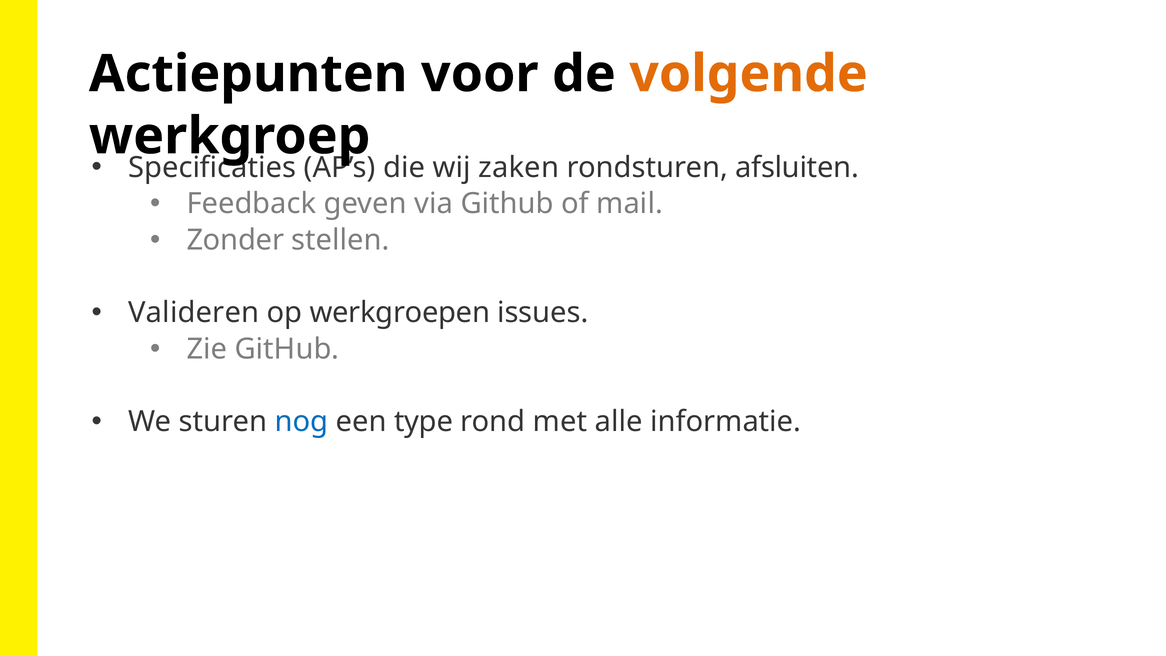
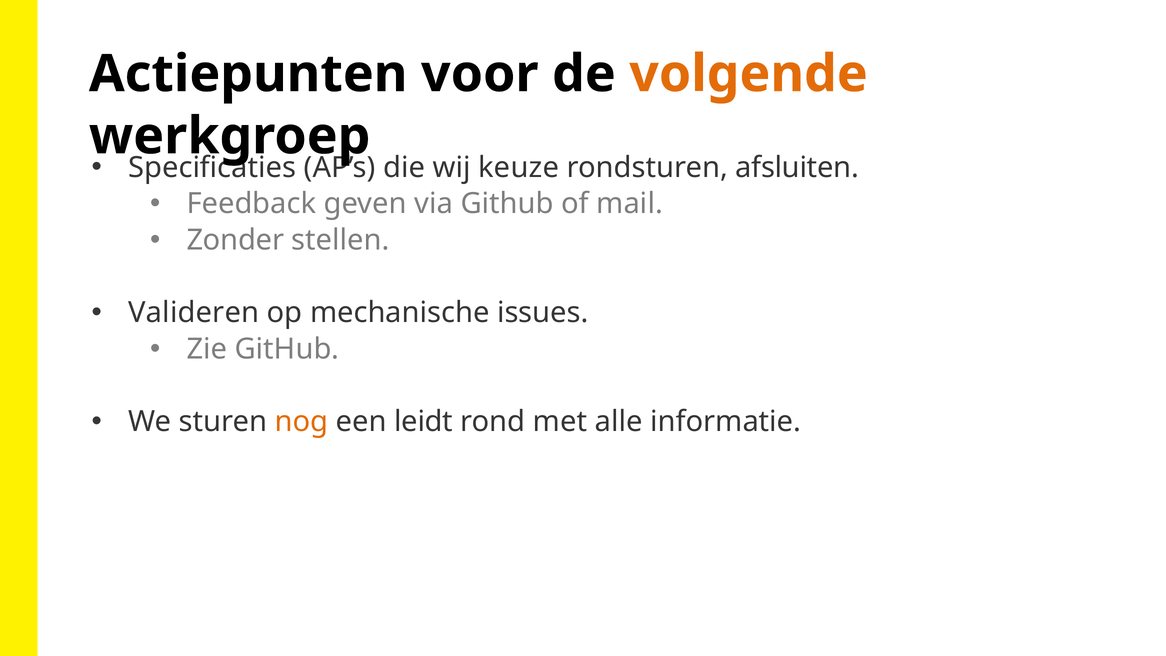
zaken: zaken -> keuze (519, 167)
werkgroepen: werkgroepen -> mechanische (400, 313)
nog colour: blue -> orange (301, 422)
type: type -> leidt (424, 422)
